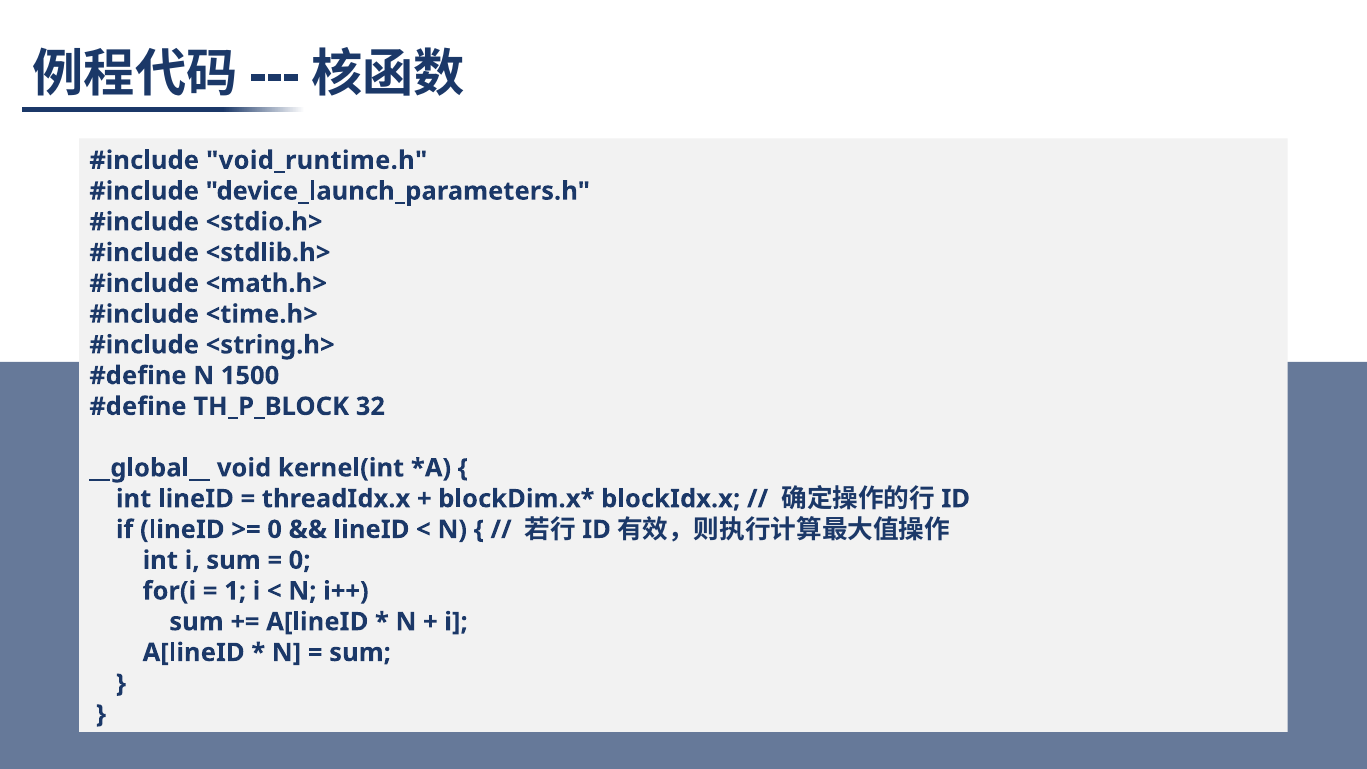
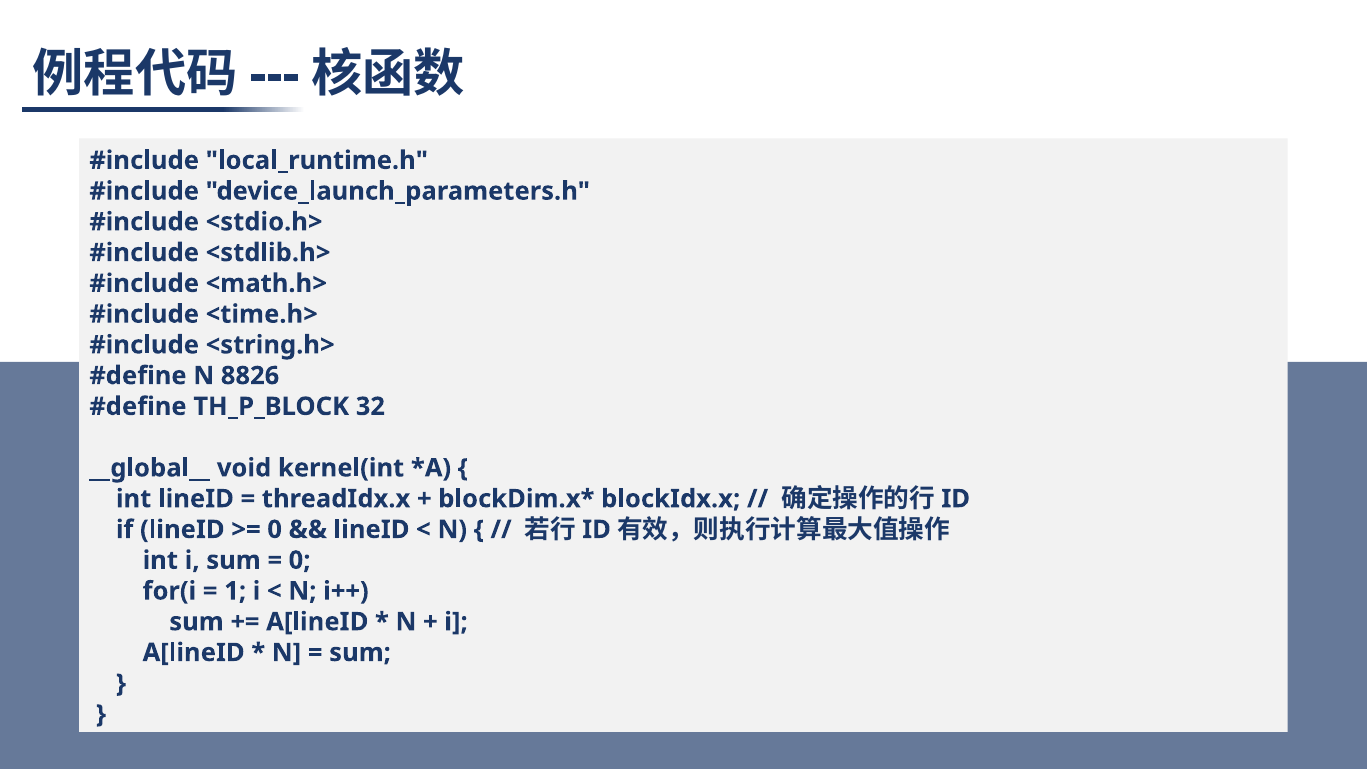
void_runtime.h: void_runtime.h -> local_runtime.h (317, 160)
1500: 1500 -> 8826 (250, 376)
